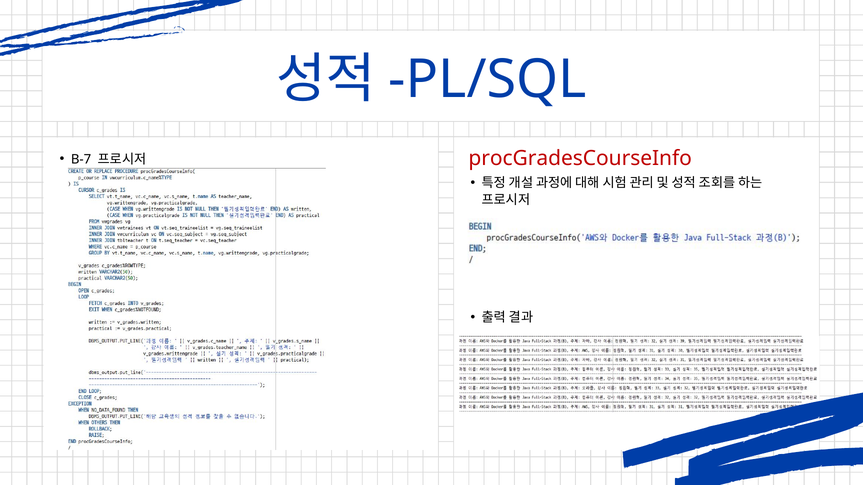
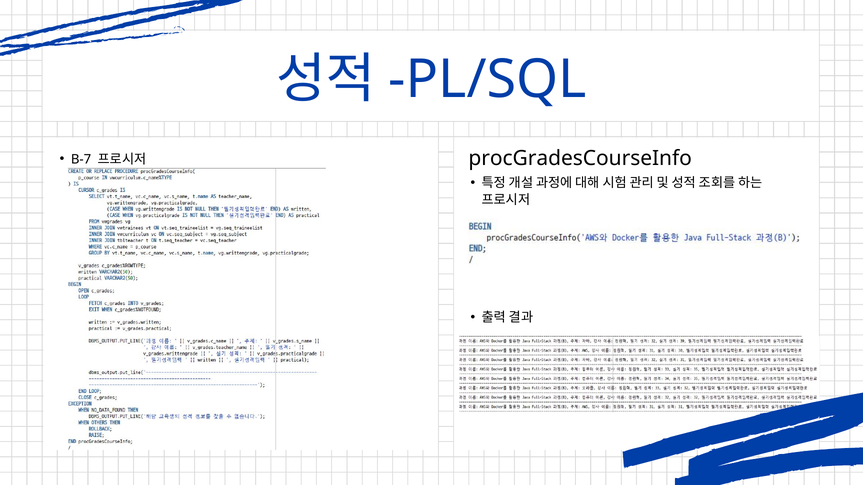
procGradesCourseInfo colour: red -> black (580, 159)
